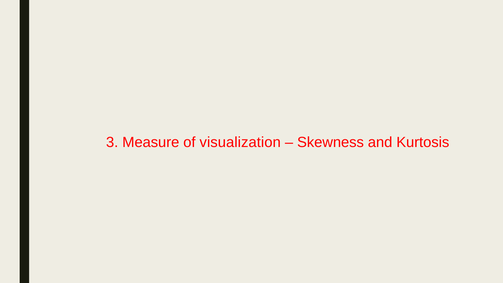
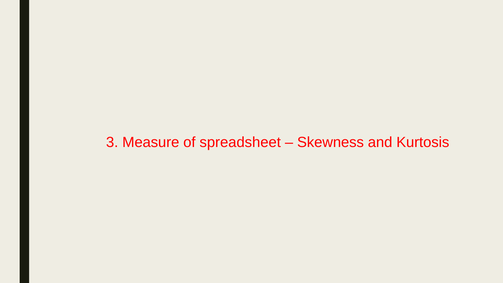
visualization: visualization -> spreadsheet (240, 142)
